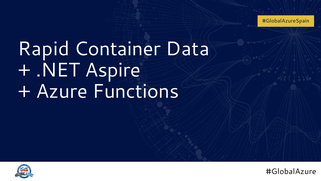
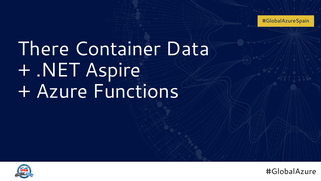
Rapid: Rapid -> There (44, 49)
